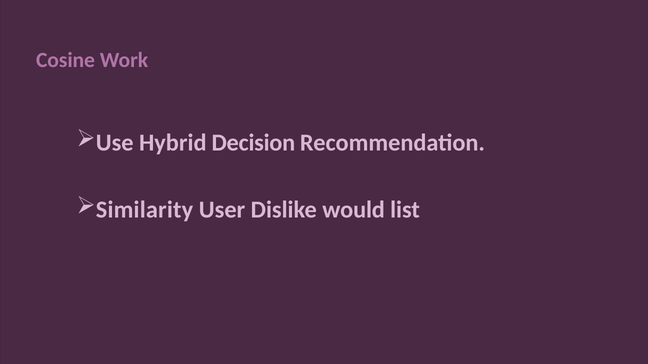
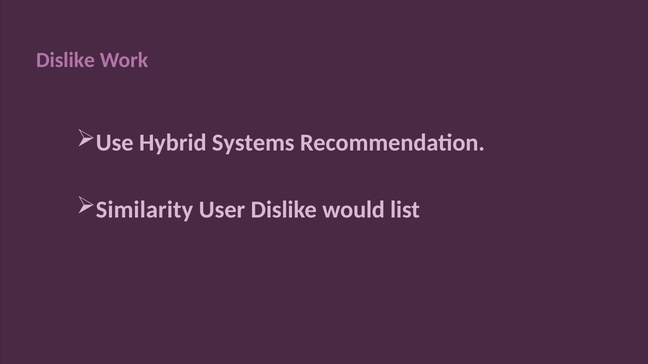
Cosine: Cosine -> Dislike (65, 60)
Decision: Decision -> Systems (253, 143)
